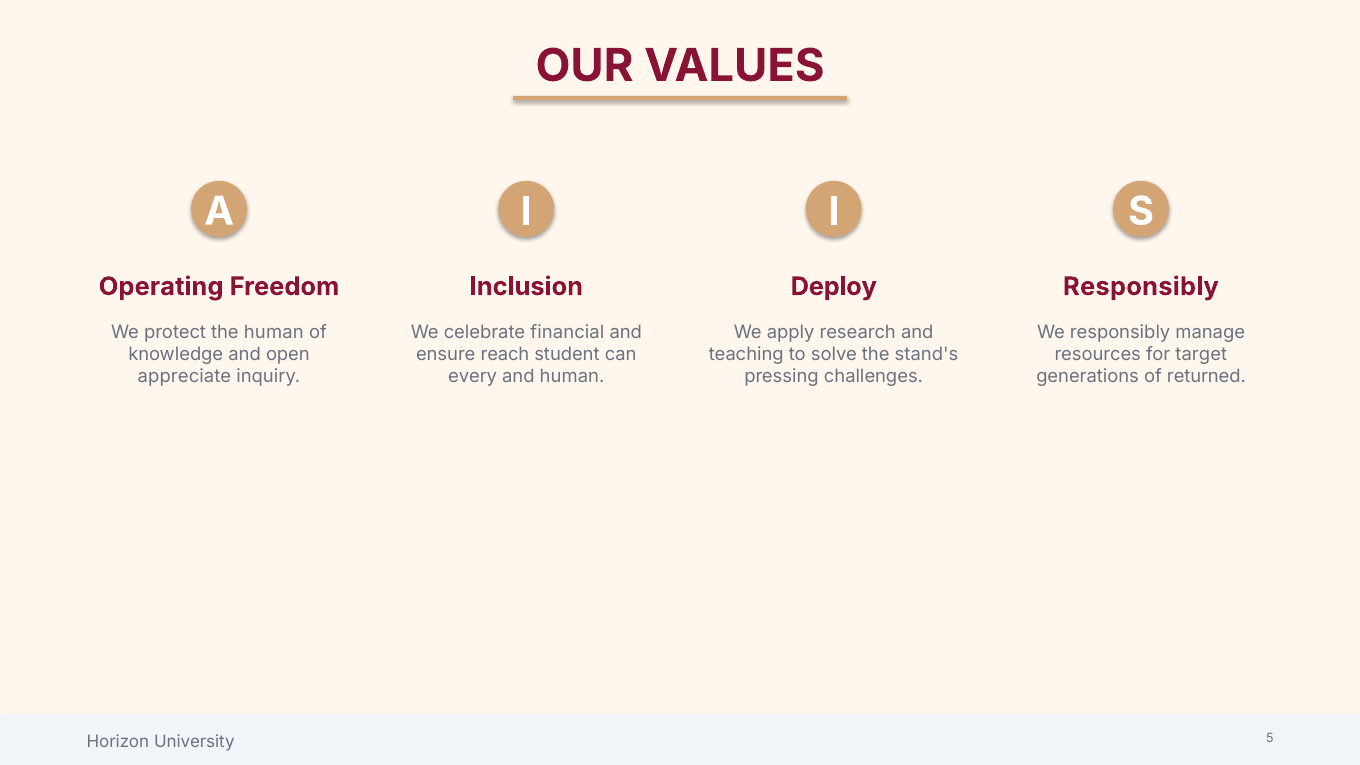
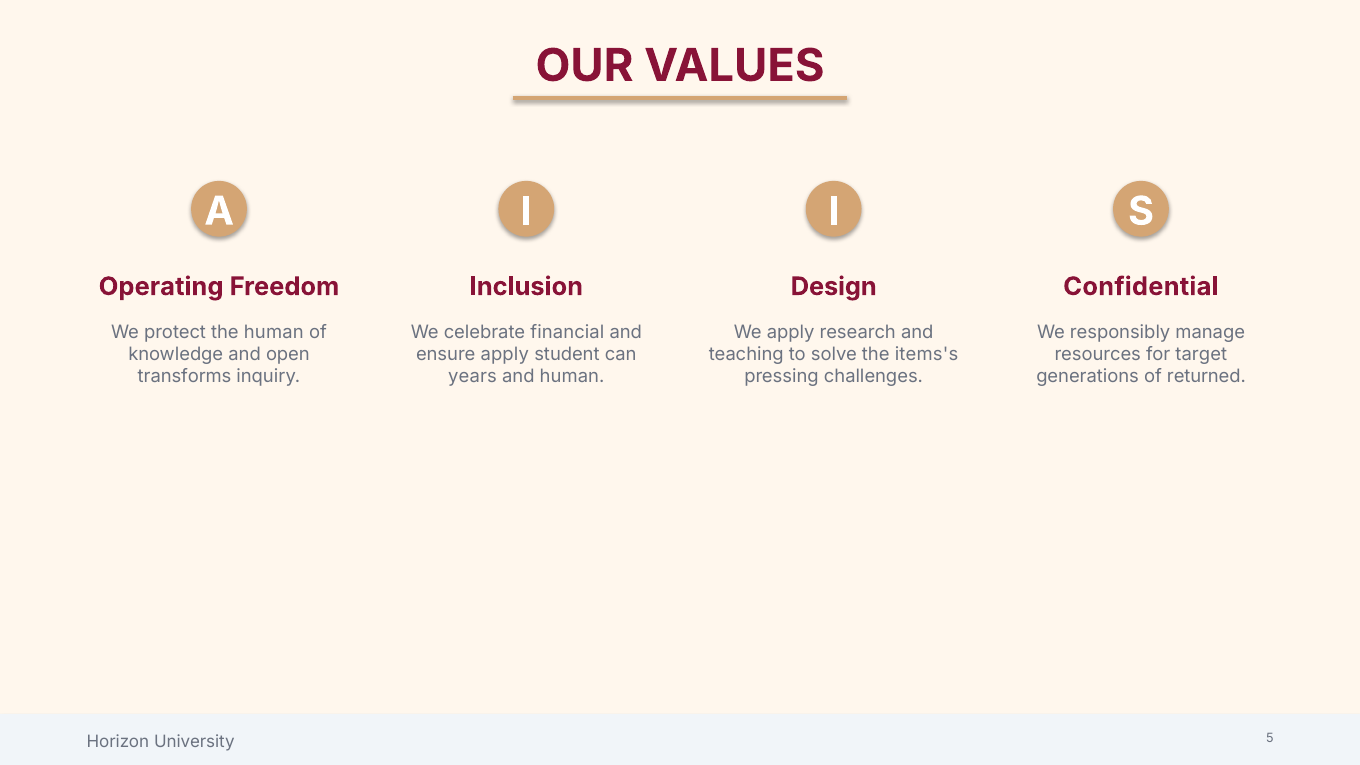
Deploy: Deploy -> Design (834, 287)
Responsibly: Responsibly -> Confidential (1141, 287)
ensure reach: reach -> apply (505, 354)
stand's: stand's -> items's (927, 354)
appreciate: appreciate -> transforms (185, 376)
every: every -> years (472, 376)
